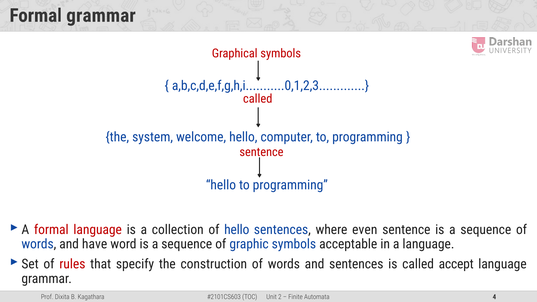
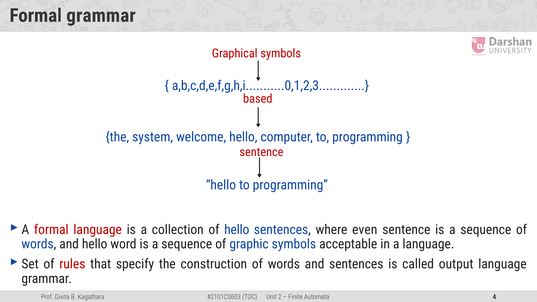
called: called -> based (258, 99)
and have: have -> hello (95, 244)
accept: accept -> output (456, 264)
